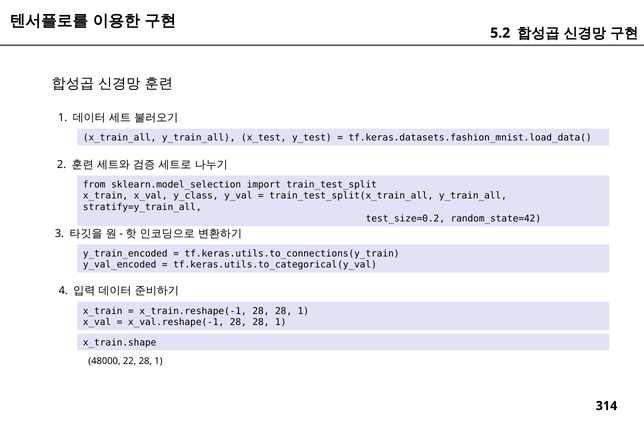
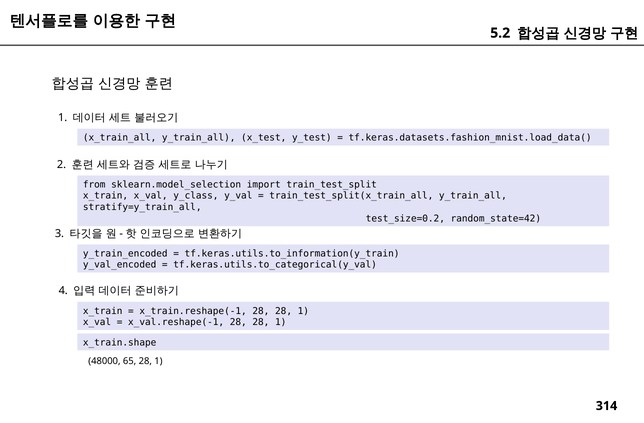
tf.keras.utils.to_connections(y_train: tf.keras.utils.to_connections(y_train -> tf.keras.utils.to_information(y_train (292, 253)
22: 22 -> 65 (130, 361)
